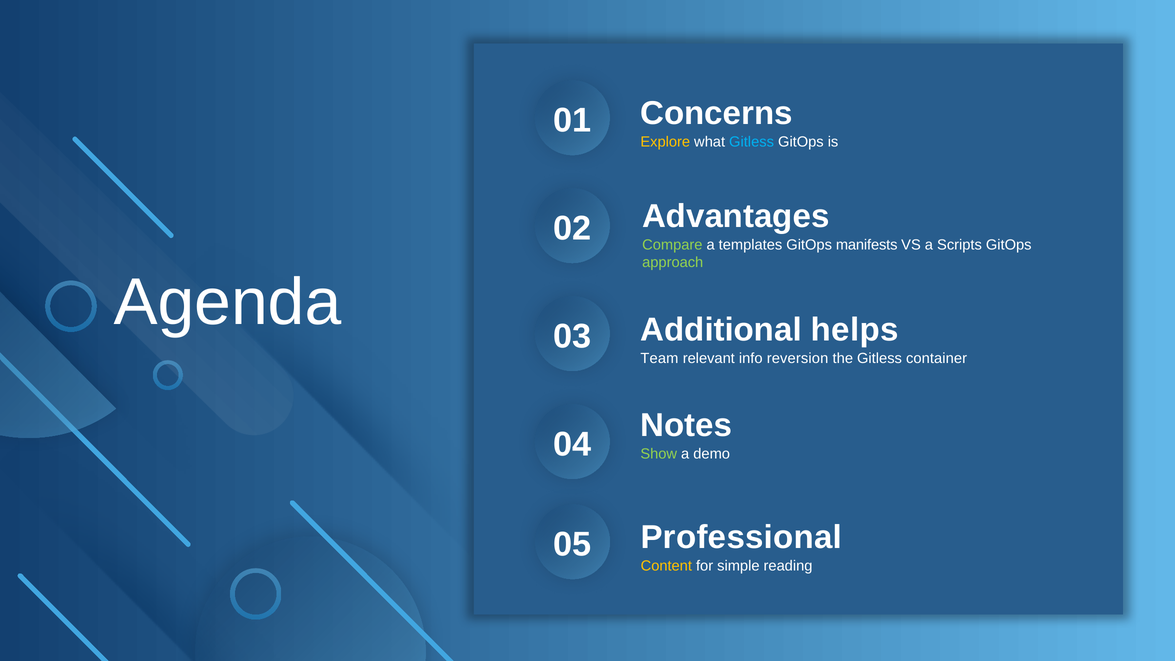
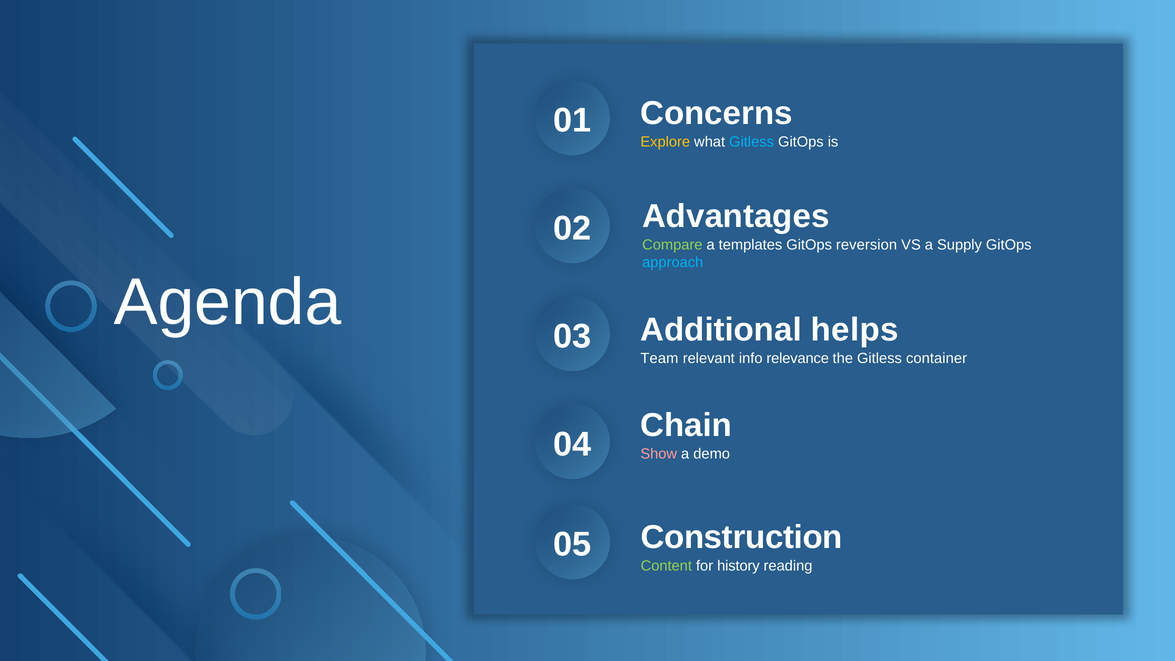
manifests: manifests -> reversion (867, 245)
Scripts: Scripts -> Supply (959, 245)
approach colour: light green -> light blue (673, 263)
reversion: reversion -> relevance (798, 358)
Notes: Notes -> Chain (686, 425)
Show colour: light green -> pink (659, 454)
Professional: Professional -> Construction (742, 537)
Content colour: yellow -> light green (666, 566)
simple: simple -> history (738, 566)
